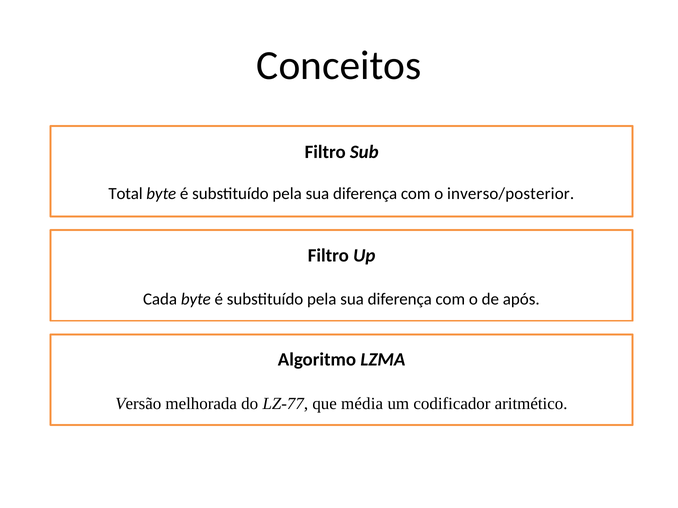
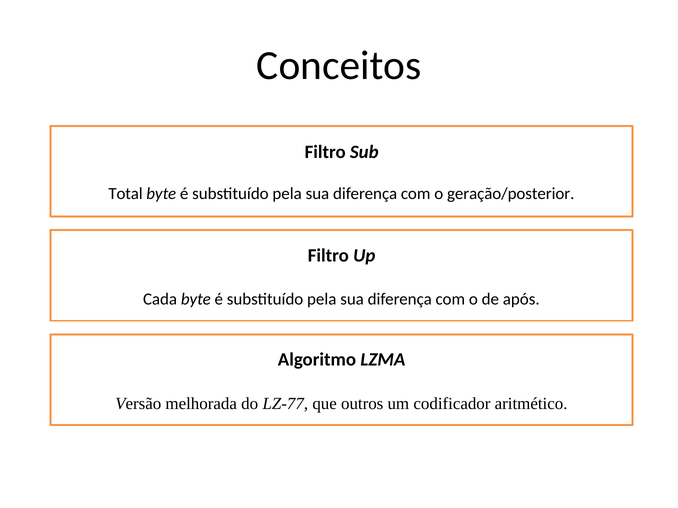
inverso/posterior: inverso/posterior -> geração/posterior (511, 194)
média: média -> outros (362, 404)
